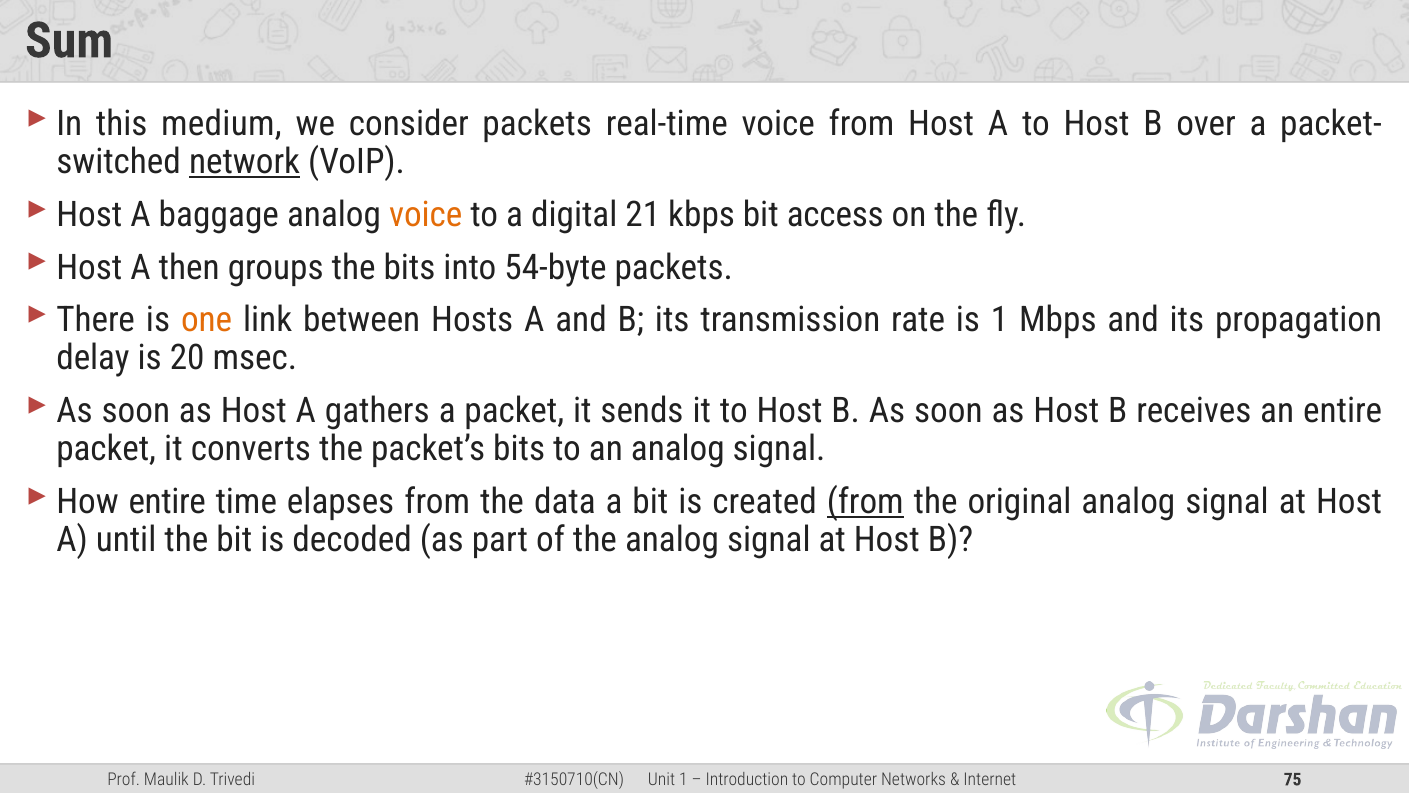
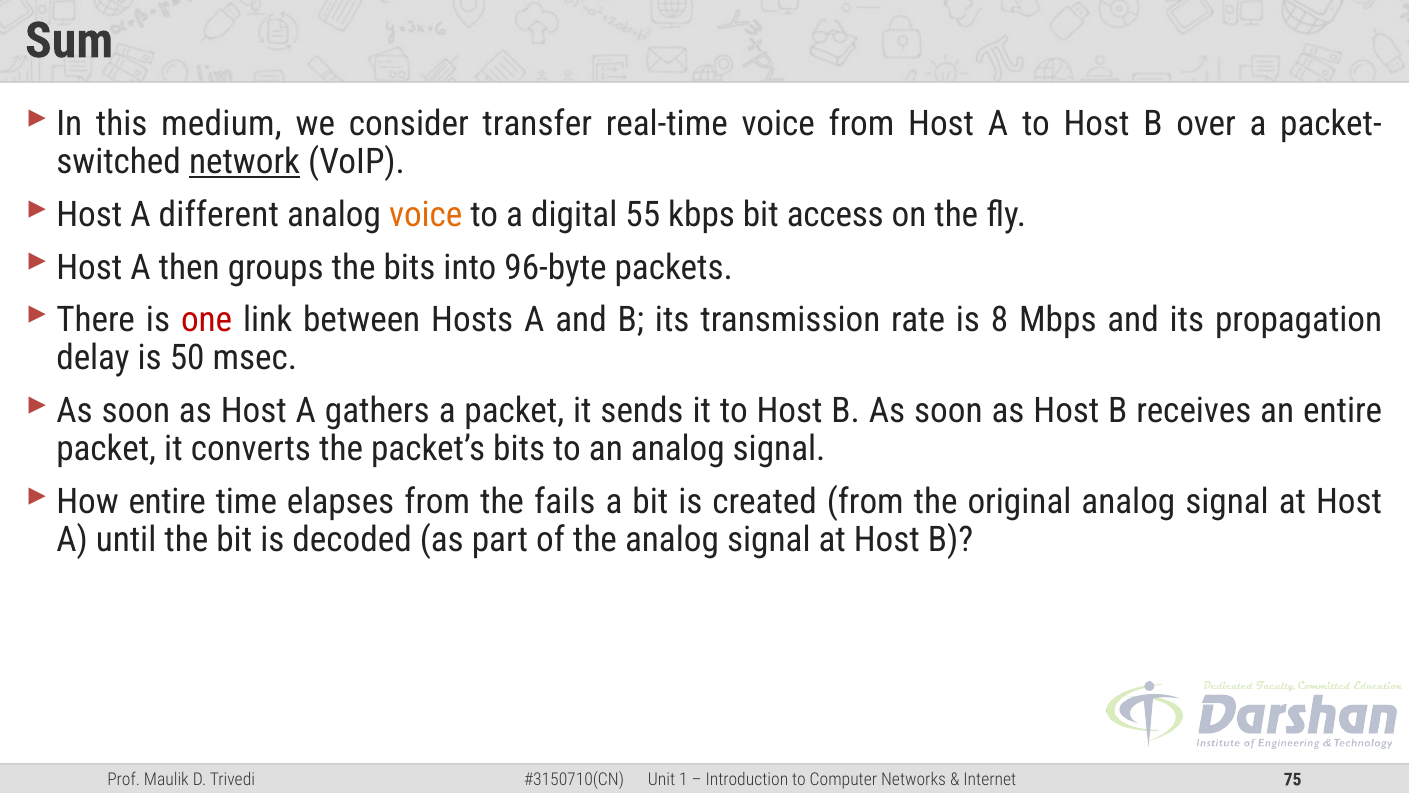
consider packets: packets -> transfer (537, 124)
baggage: baggage -> different (219, 215)
21: 21 -> 55 (643, 215)
54-byte: 54-byte -> 96-byte (556, 267)
one colour: orange -> red (207, 320)
is 1: 1 -> 8 (1000, 320)
20: 20 -> 50 (187, 358)
data: data -> fails (565, 502)
from underline: present -> none (865, 502)
